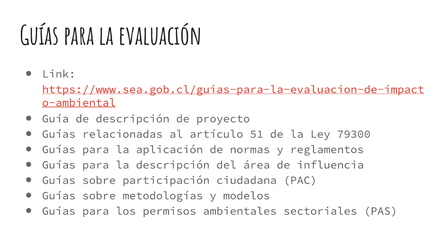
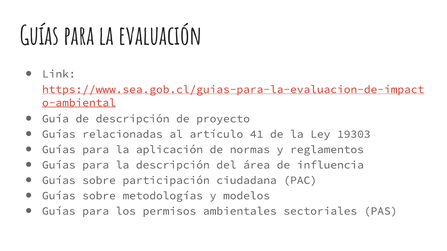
51: 51 -> 41 (257, 134)
79300: 79300 -> 19303 (354, 134)
